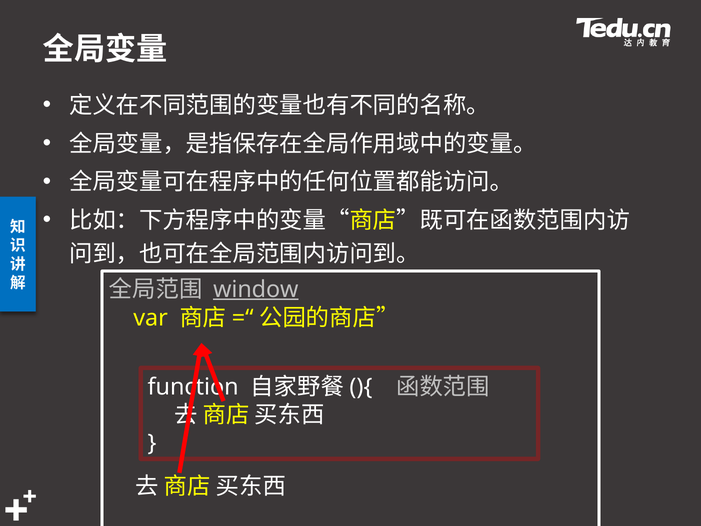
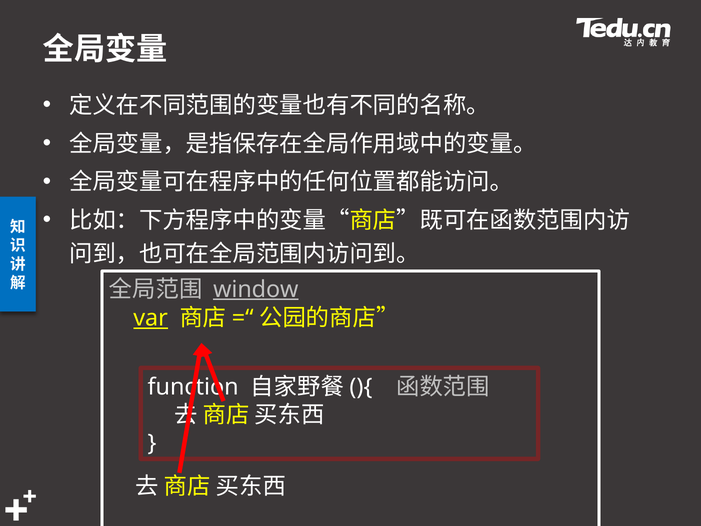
var underline: none -> present (151, 318)
